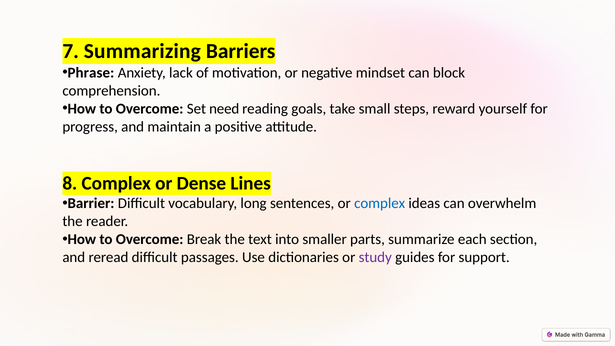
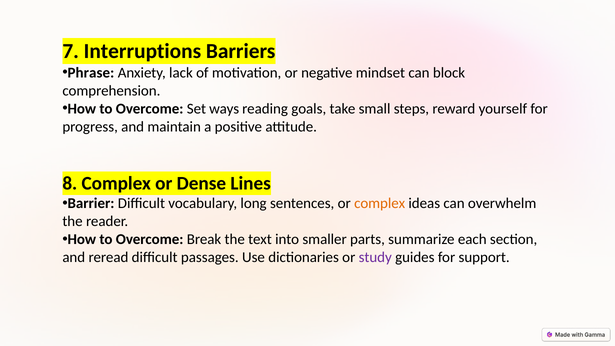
Summarizing: Summarizing -> Interruptions (142, 51)
need: need -> ways (224, 109)
complex colour: blue -> orange (380, 203)
